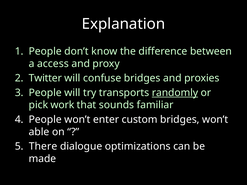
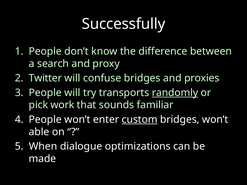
Explanation: Explanation -> Successfully (124, 24)
access: access -> search (53, 64)
custom underline: none -> present (140, 120)
There: There -> When (43, 147)
